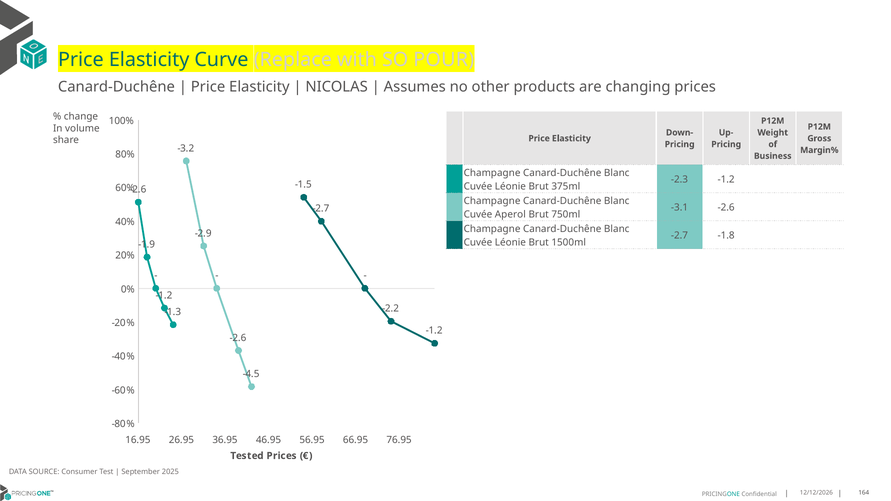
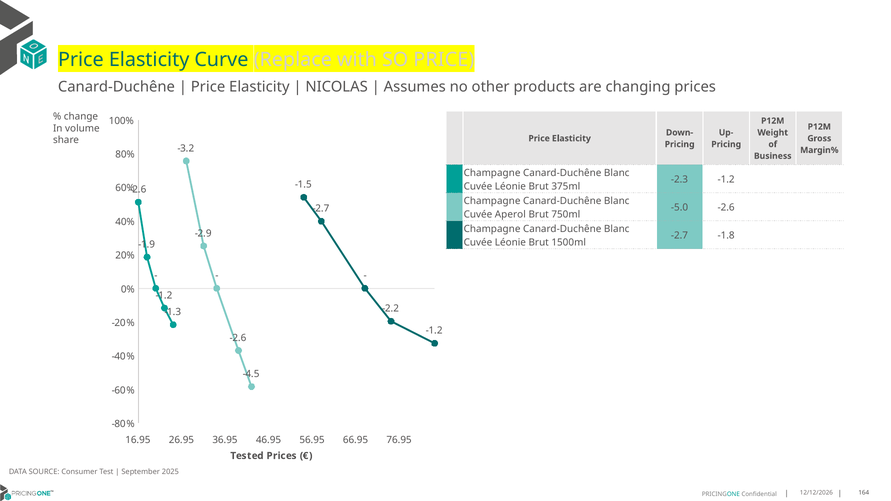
SO POUR: POUR -> PRICE (444, 60)
-3.1: -3.1 -> -5.0 (679, 208)
